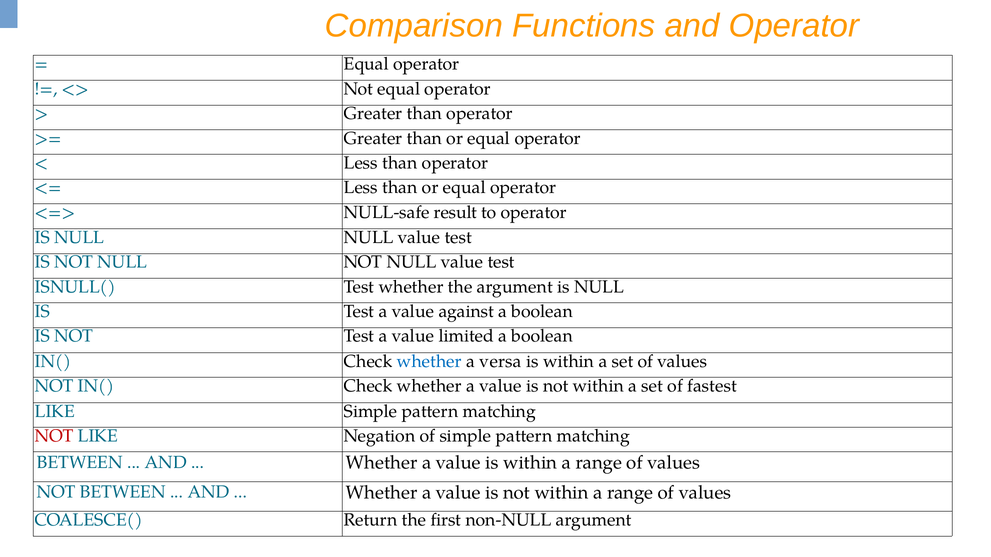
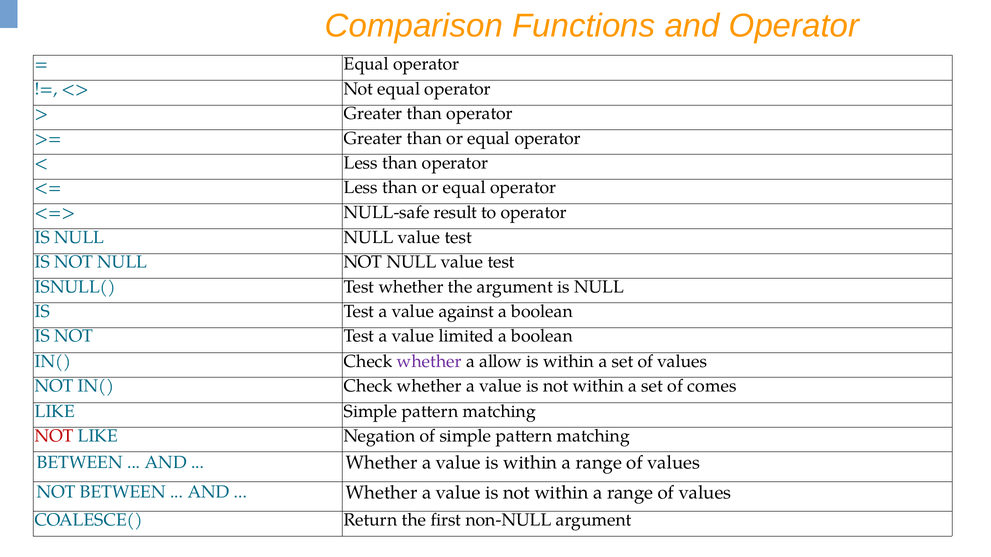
whether colour: blue -> purple (429, 362)
versa: versa -> allow (501, 362)
fastest: fastest -> comes (712, 386)
